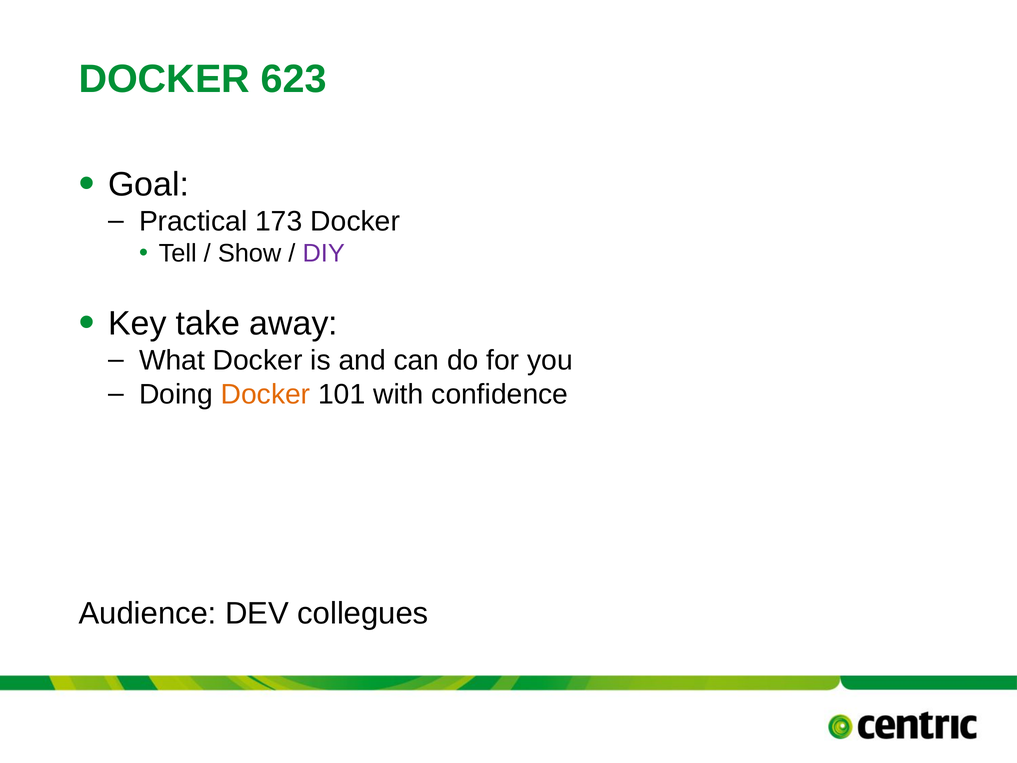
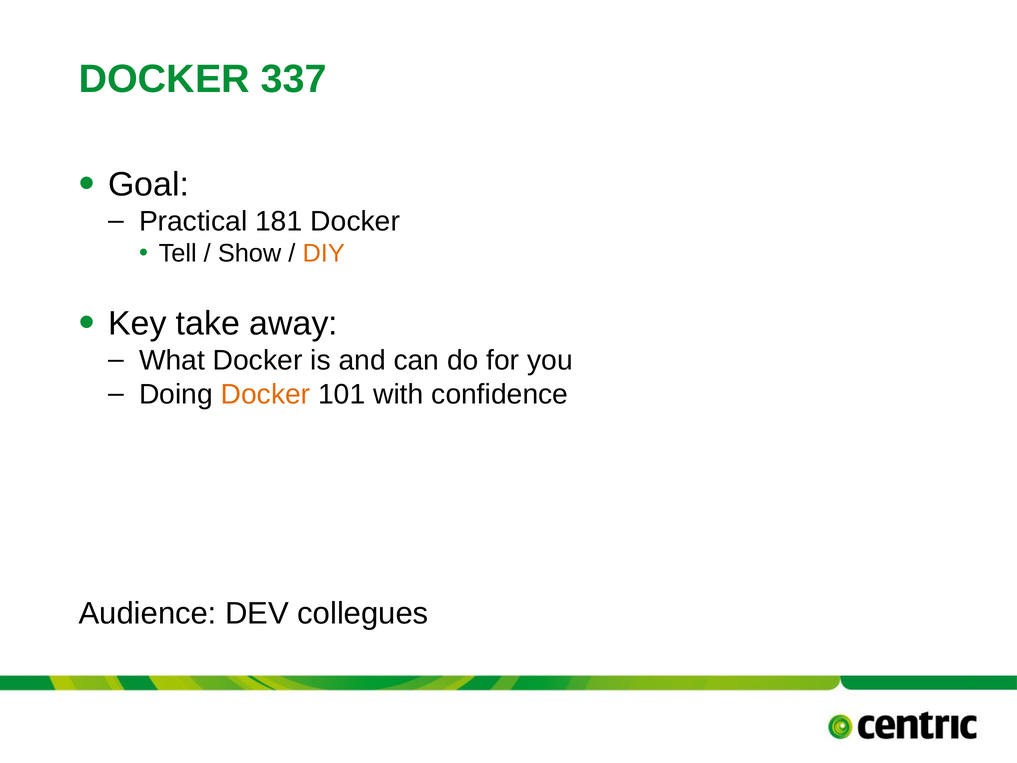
623: 623 -> 337 (294, 79)
173: 173 -> 181 (279, 221)
DIY colour: purple -> orange (324, 253)
